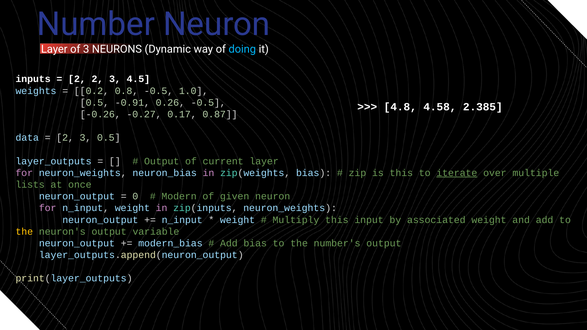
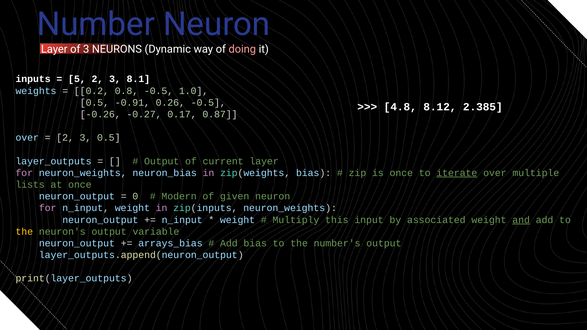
doing colour: light blue -> pink (242, 49)
2: 2 -> 5 (77, 79)
4.5: 4.5 -> 8.1 (138, 79)
4.58: 4.58 -> 8.12 (440, 107)
data: data -> over (27, 138)
is this: this -> once (401, 173)
and underline: none -> present (521, 220)
modern_bias: modern_bias -> arrays_bias (170, 243)
